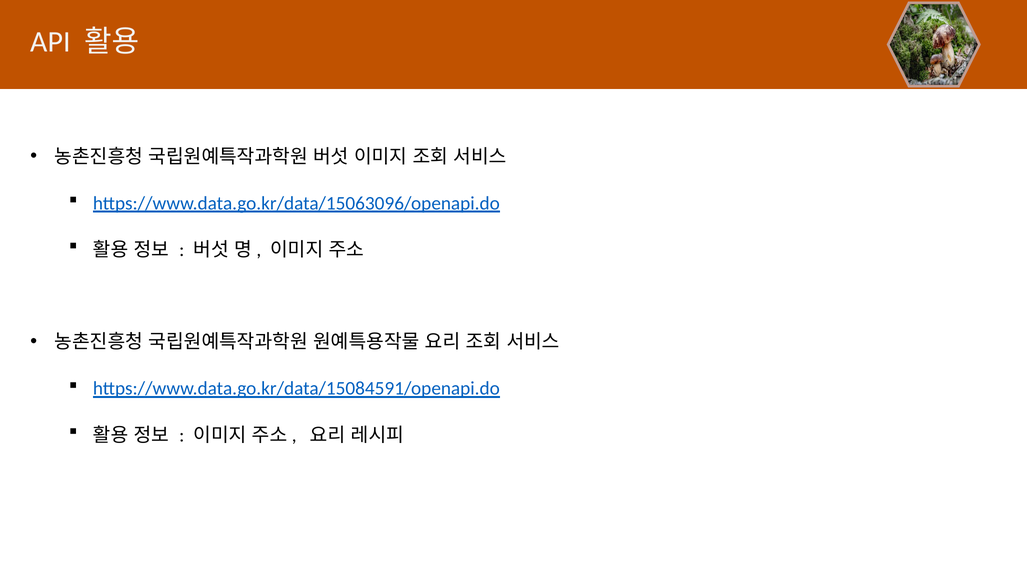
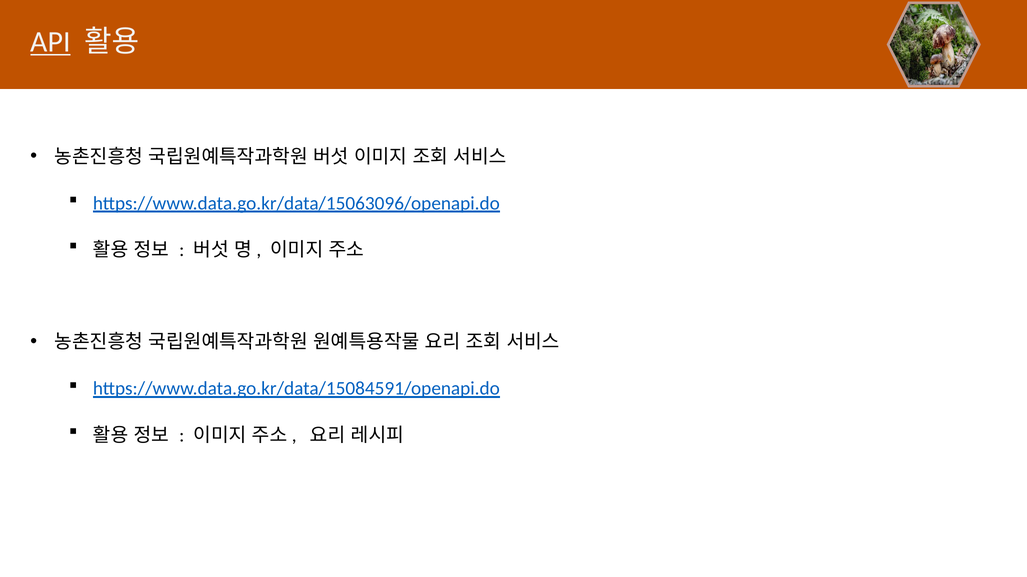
API underline: none -> present (50, 42)
